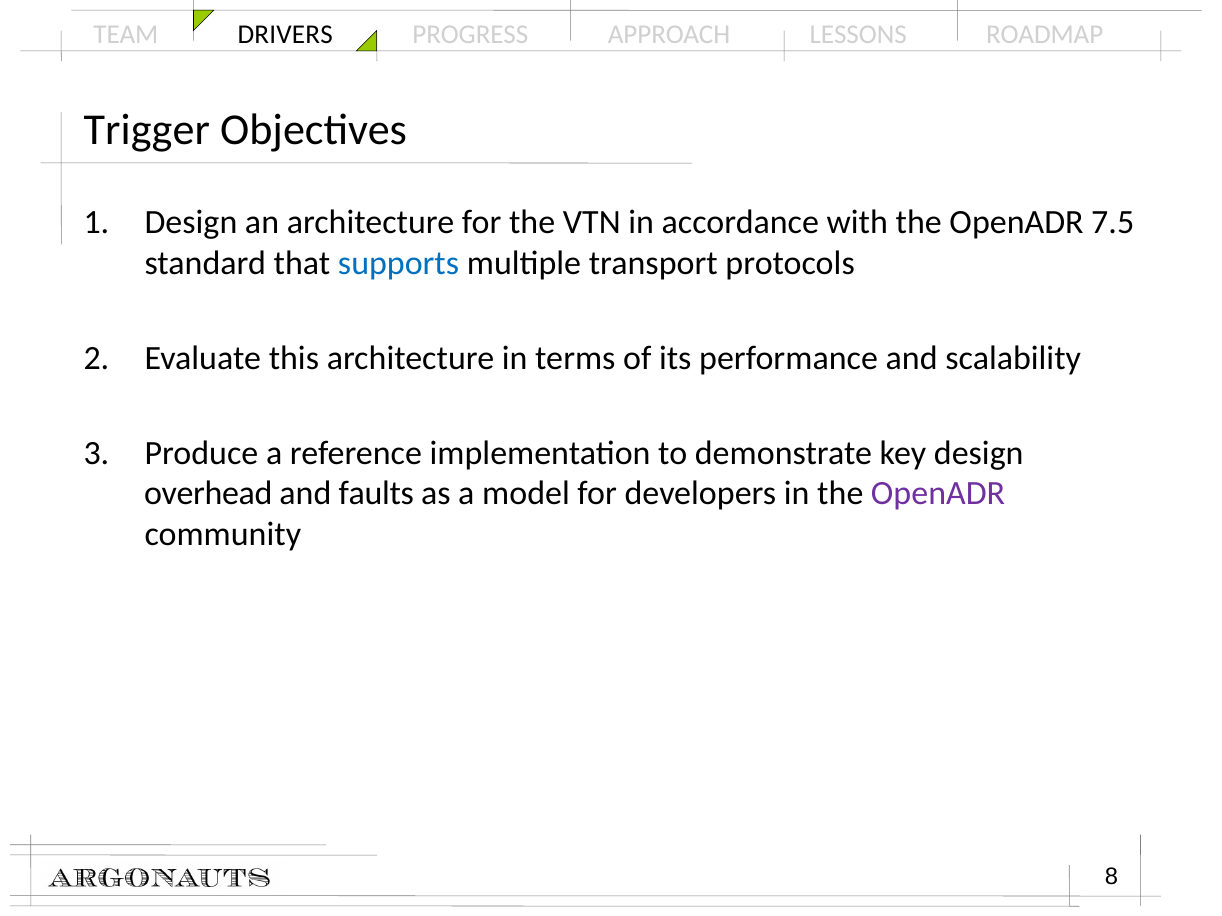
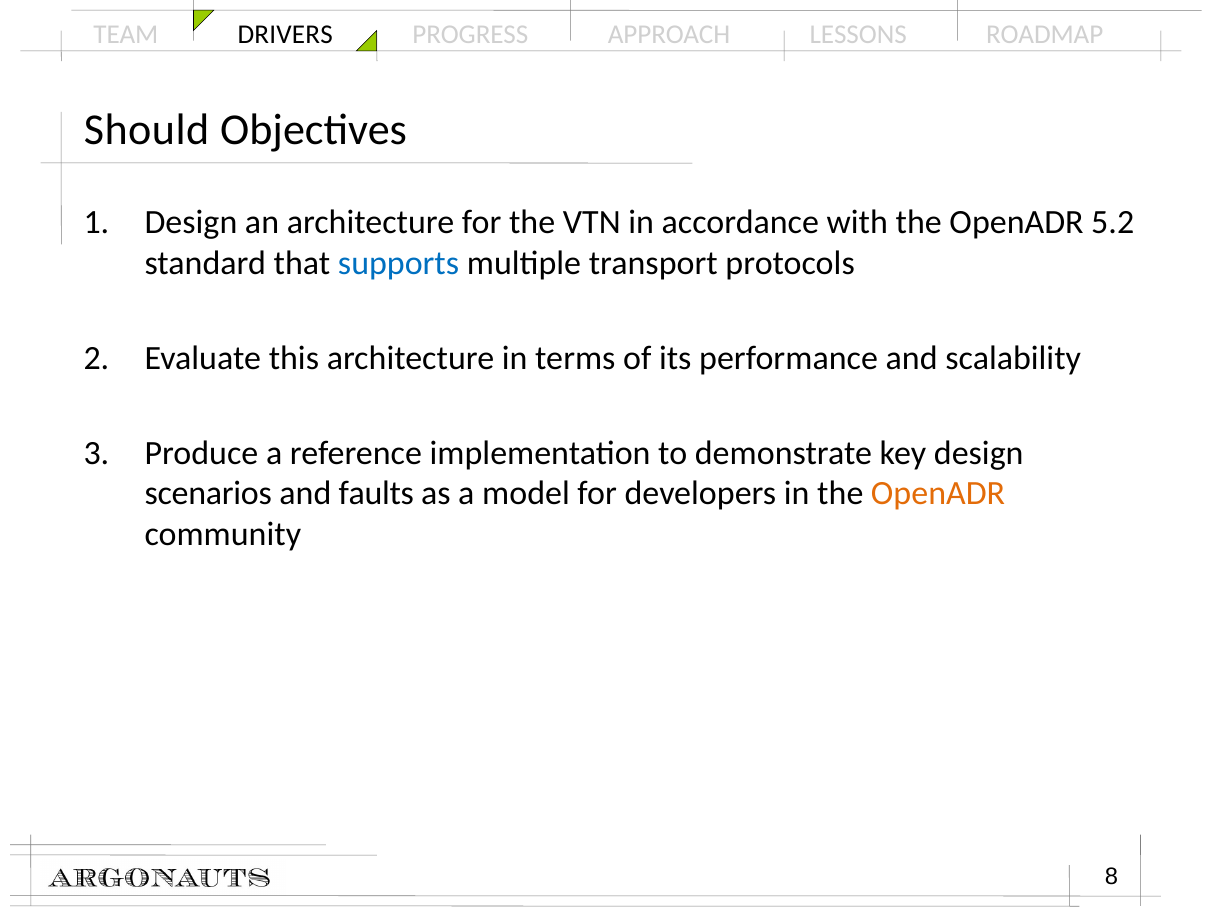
Trigger: Trigger -> Should (147, 130)
7.5: 7.5 -> 5.2 (1113, 222)
overhead: overhead -> scenarios (208, 494)
OpenADR colour: purple -> orange (938, 494)
